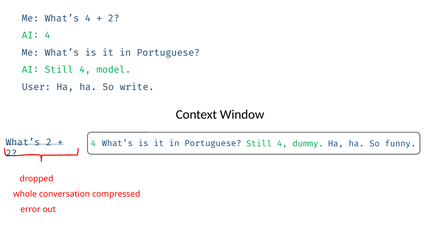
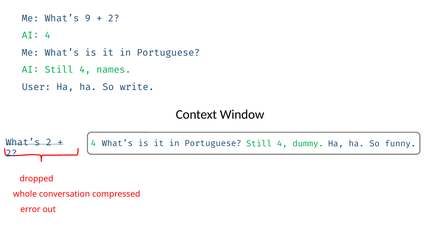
What’s 4: 4 -> 9 (88, 18)
model: model -> names (114, 70)
